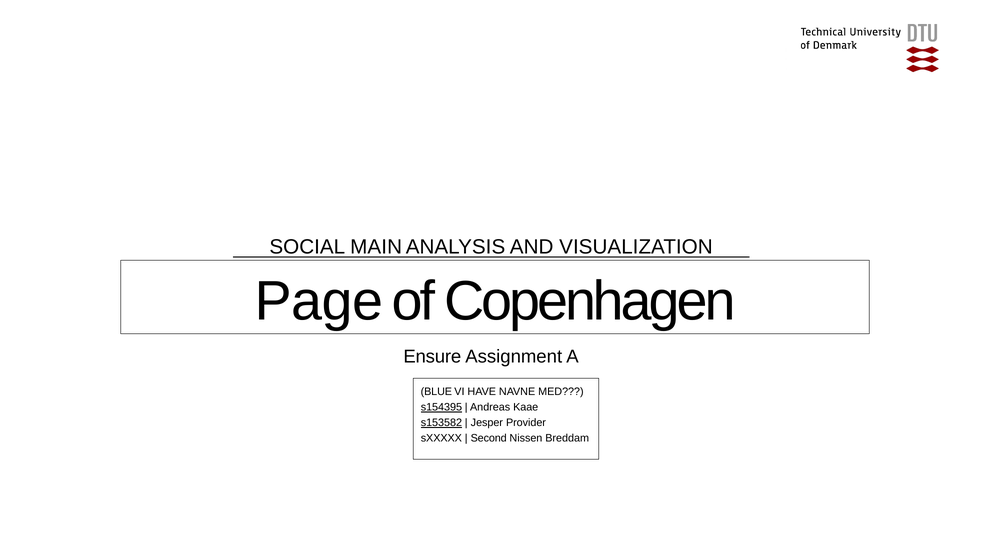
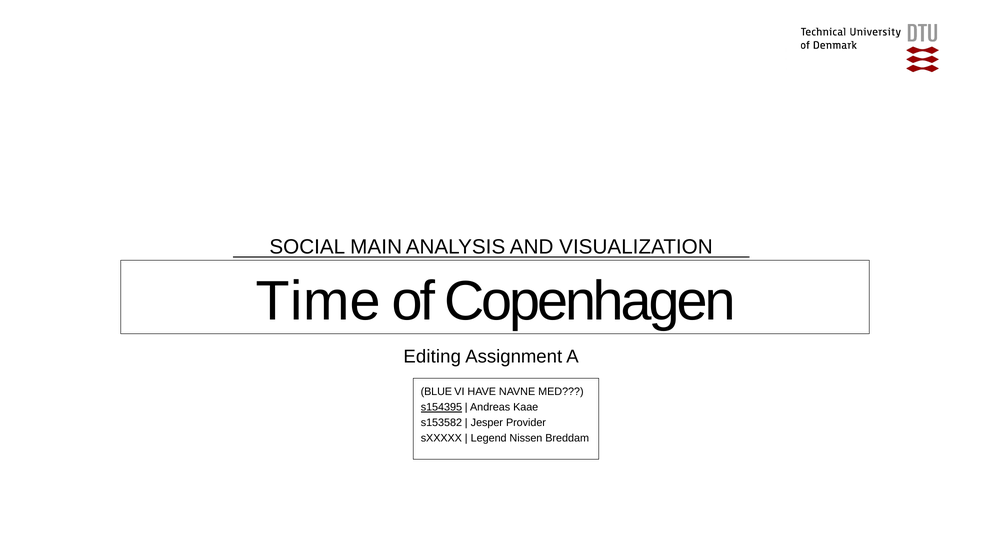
Page: Page -> Time (318, 301)
Ensure: Ensure -> Editing (432, 356)
s153582 underline: present -> none (441, 423)
Second: Second -> Legend (489, 438)
